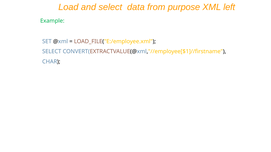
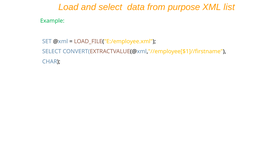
left: left -> list (229, 7)
